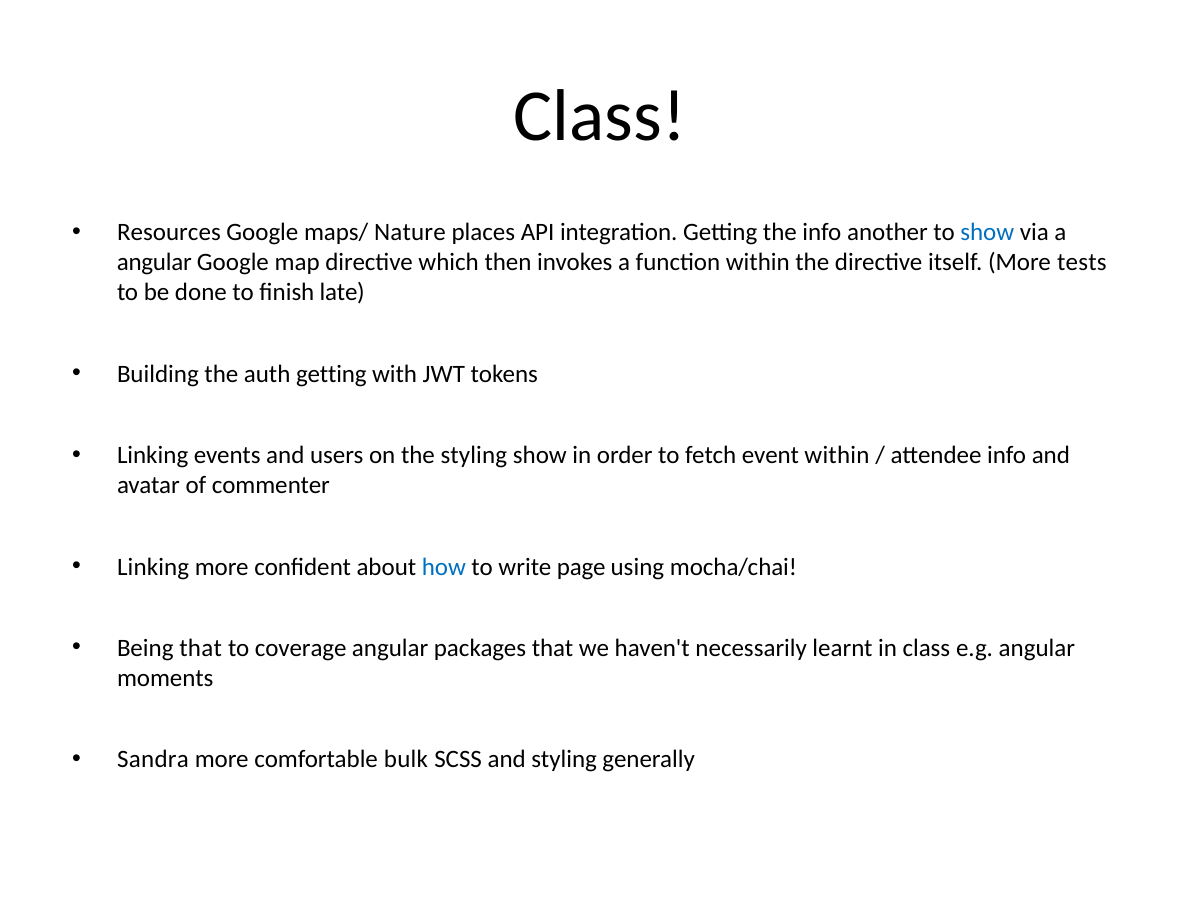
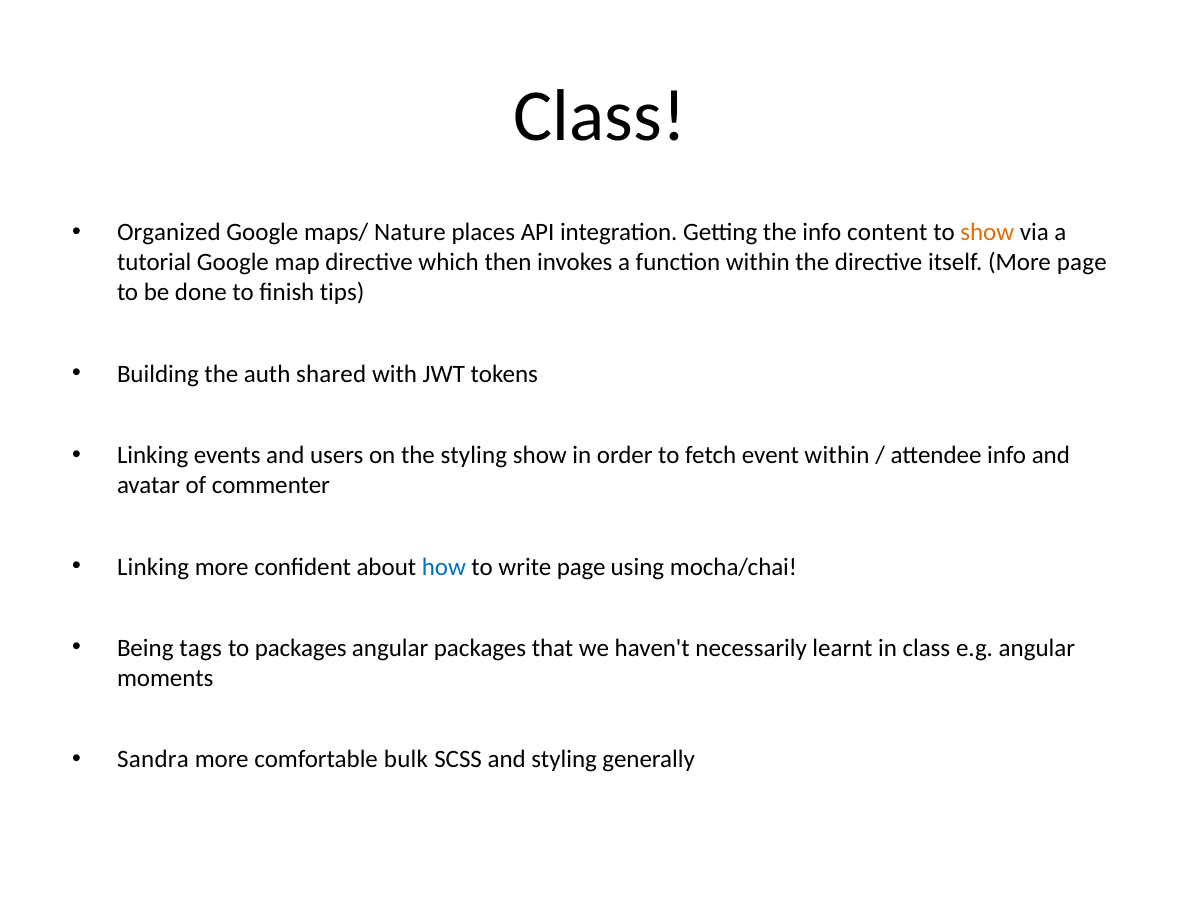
Resources: Resources -> Organized (169, 233)
another: another -> content (887, 233)
show colour: blue -> orange (987, 233)
angular: angular -> tutorial (154, 263)
More tests: tests -> page (1082, 263)
late: late -> tips (342, 293)
auth getting: getting -> shared (331, 374)
Being that: that -> tags (201, 648)
to coverage: coverage -> packages (301, 648)
